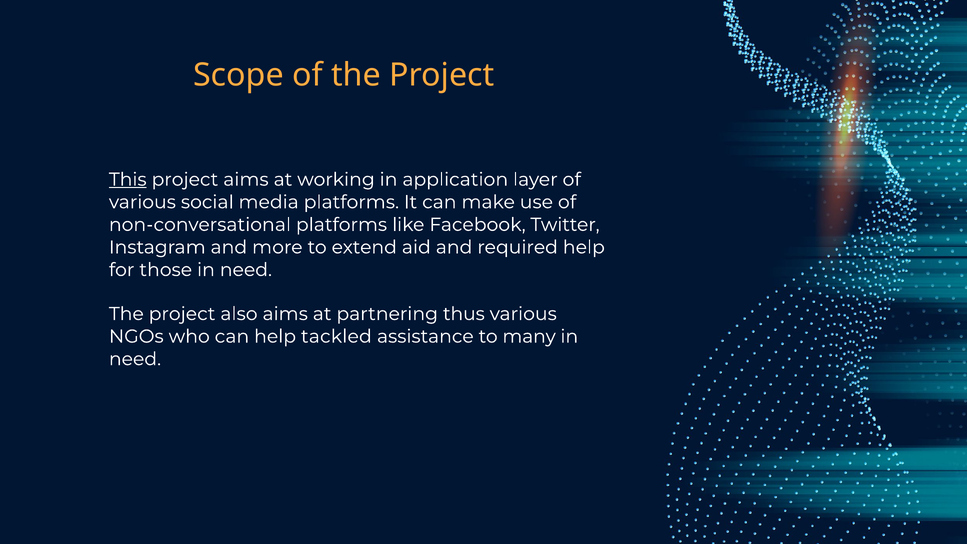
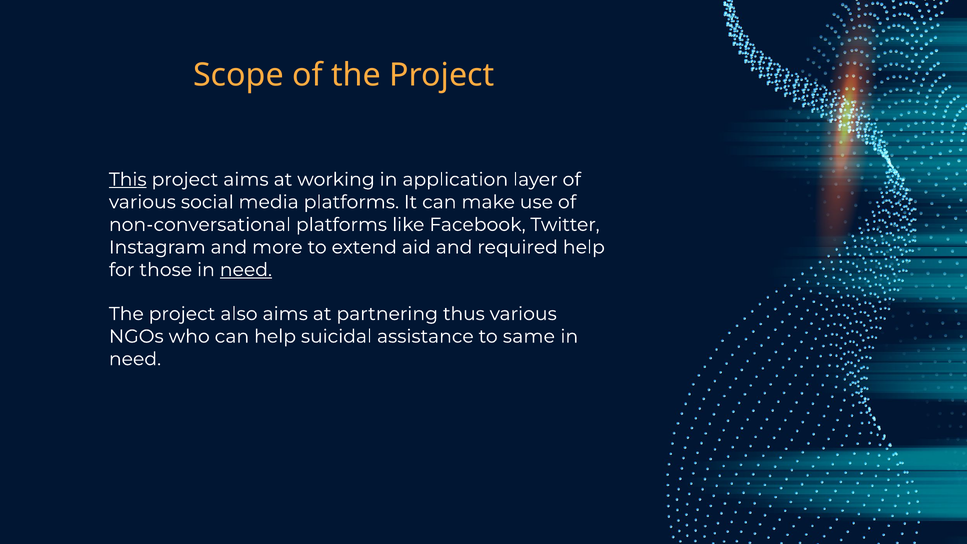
need underline: none -> present (246, 270)
tackled: tackled -> suicidal (336, 336)
many: many -> same (529, 336)
